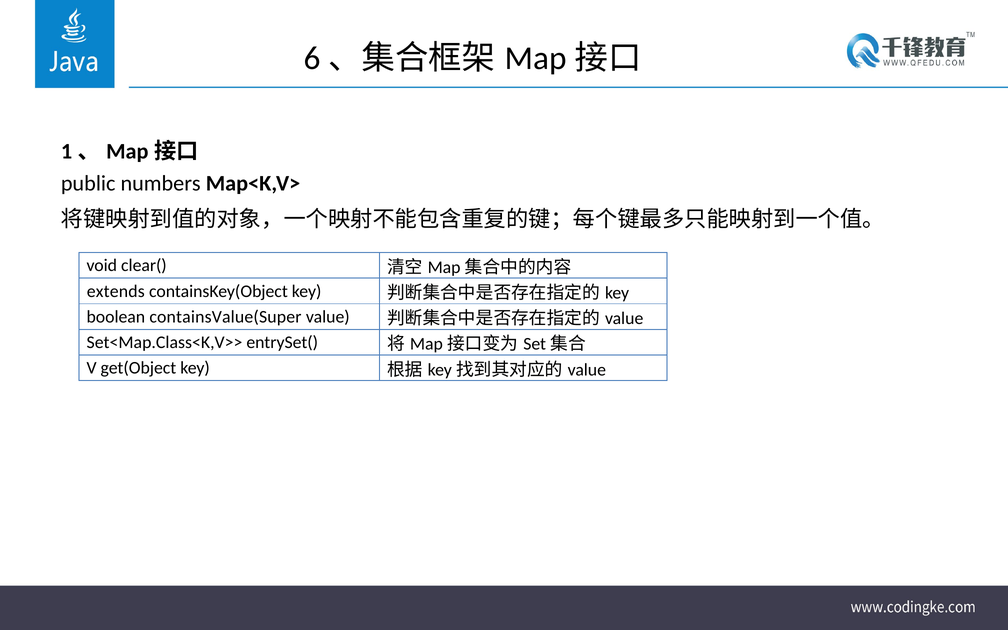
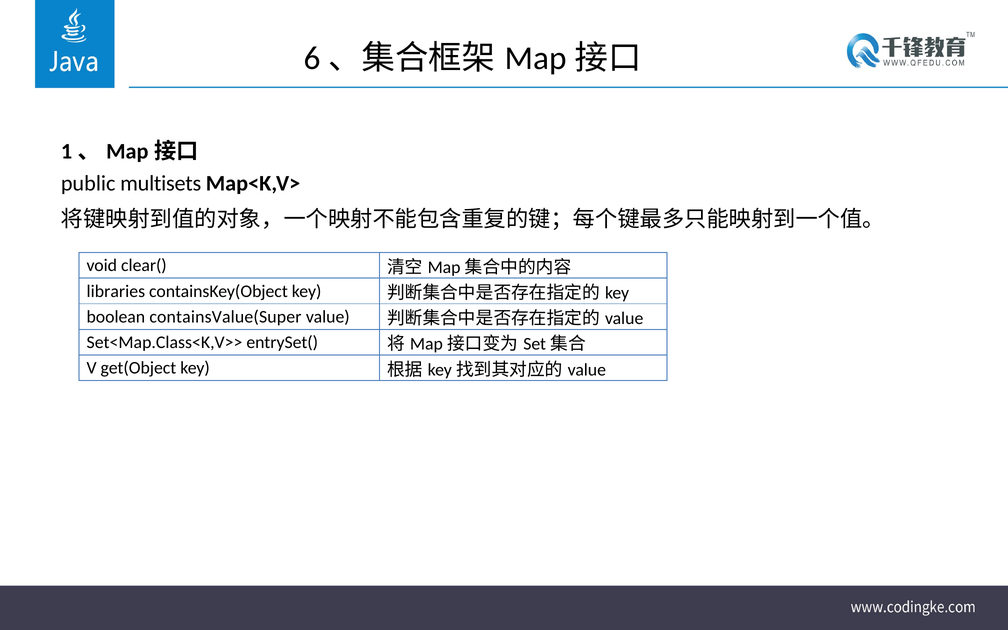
numbers: numbers -> multisets (161, 183)
extends: extends -> libraries (116, 291)
